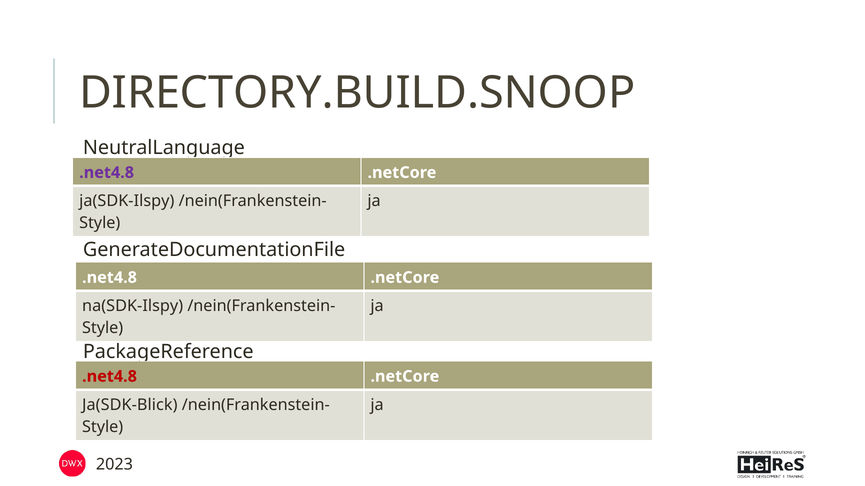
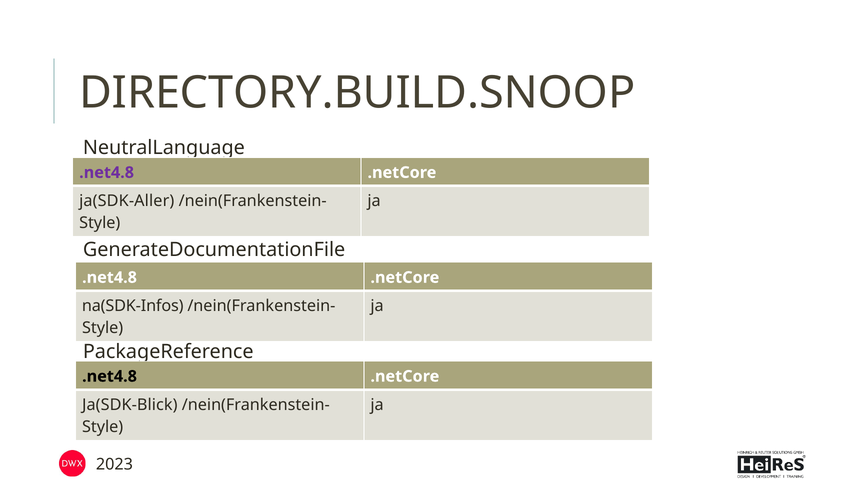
ja(SDK-Ilspy: ja(SDK-Ilspy -> ja(SDK-Aller (127, 201)
na(SDK-Ilspy: na(SDK-Ilspy -> na(SDK-Infos (133, 306)
.net4.8 colour: red -> black (110, 377)
